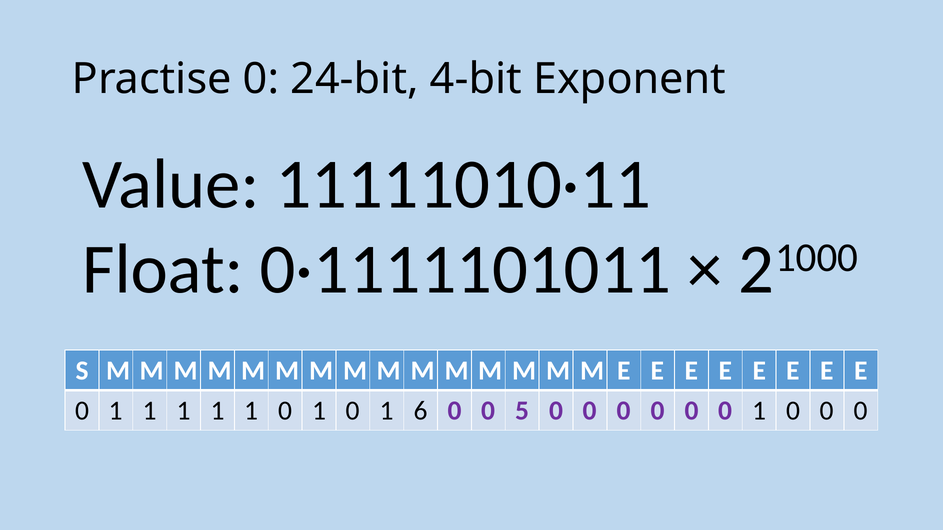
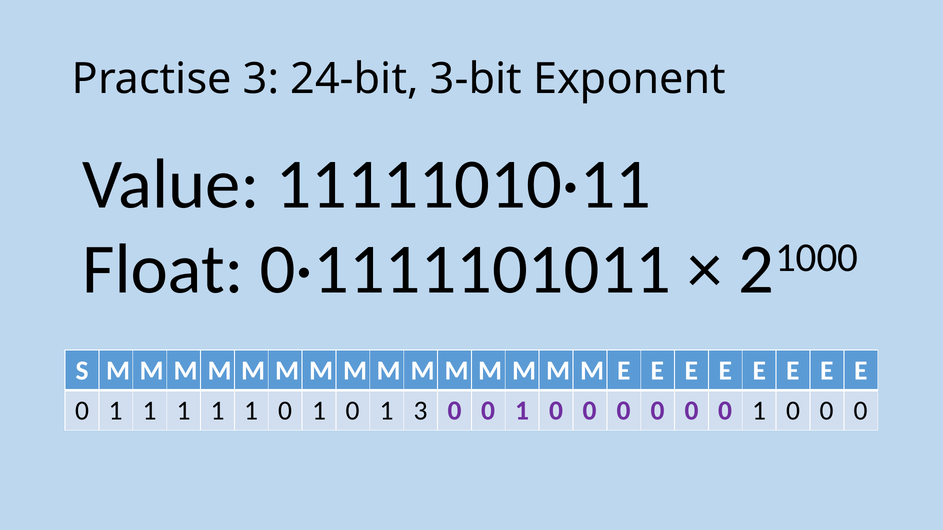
Practise 0: 0 -> 3 (261, 79)
4-bit: 4-bit -> 3-bit (476, 79)
1 6: 6 -> 3 (421, 411)
5: 5 -> 1 (522, 411)
